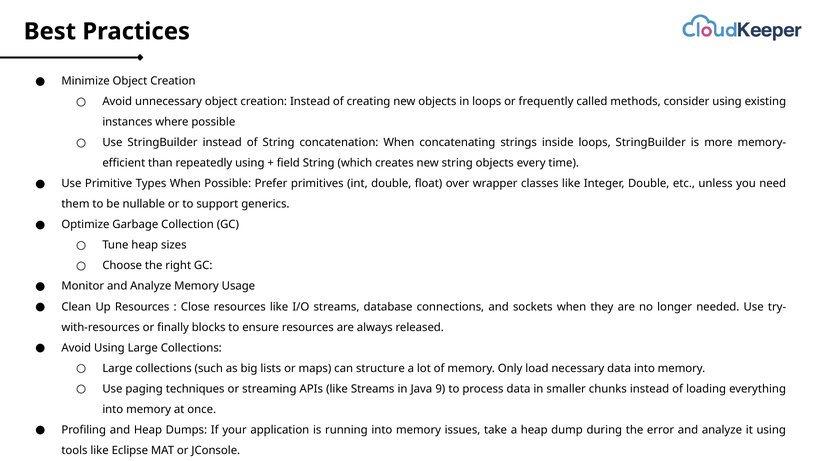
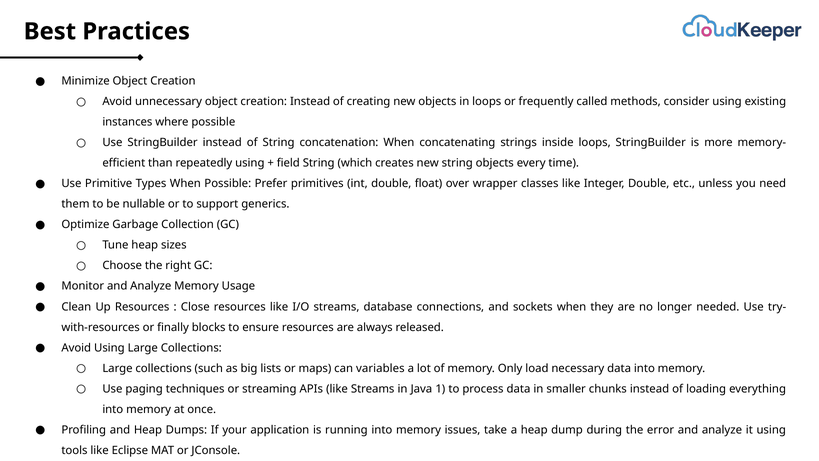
structure: structure -> variables (380, 368)
9: 9 -> 1 (440, 389)
